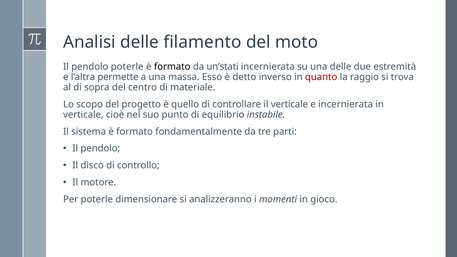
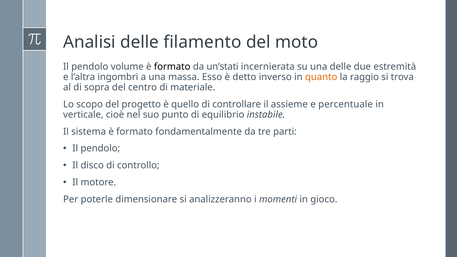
pendolo poterle: poterle -> volume (127, 67)
permette: permette -> ingombri (118, 77)
quanto colour: red -> orange (321, 77)
il verticale: verticale -> assieme (289, 104)
e incernierata: incernierata -> percentuale (346, 104)
